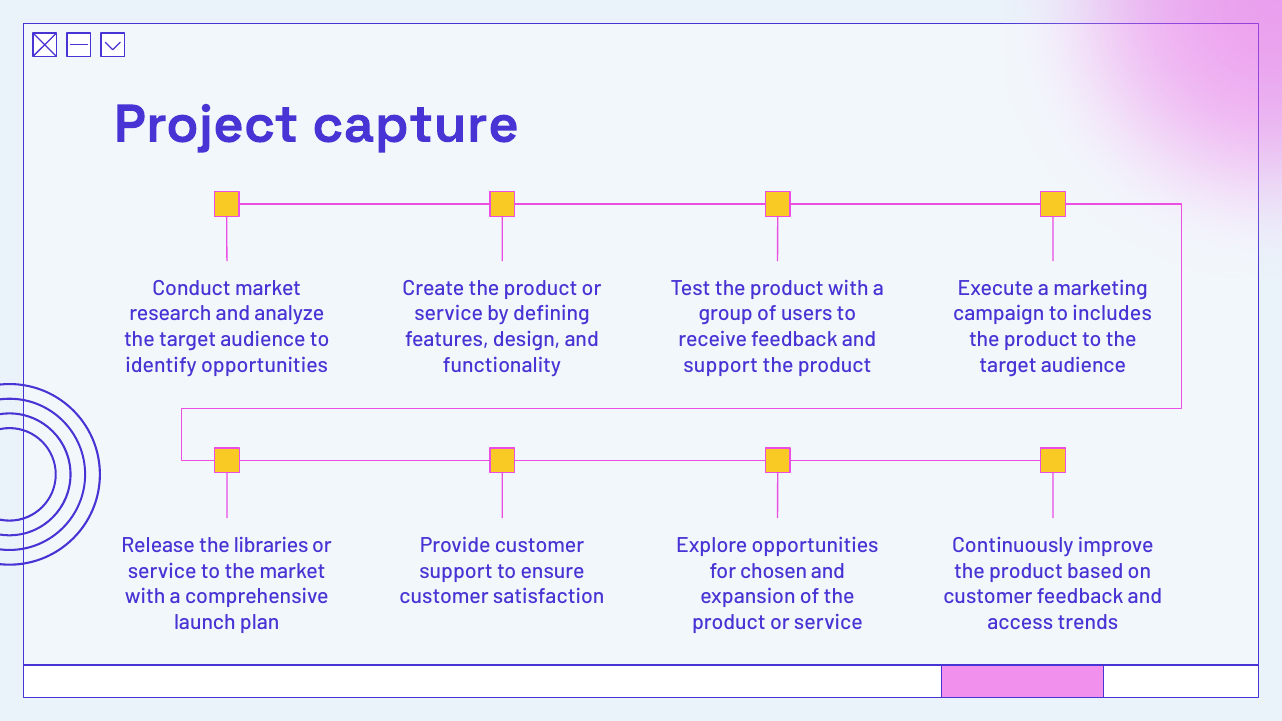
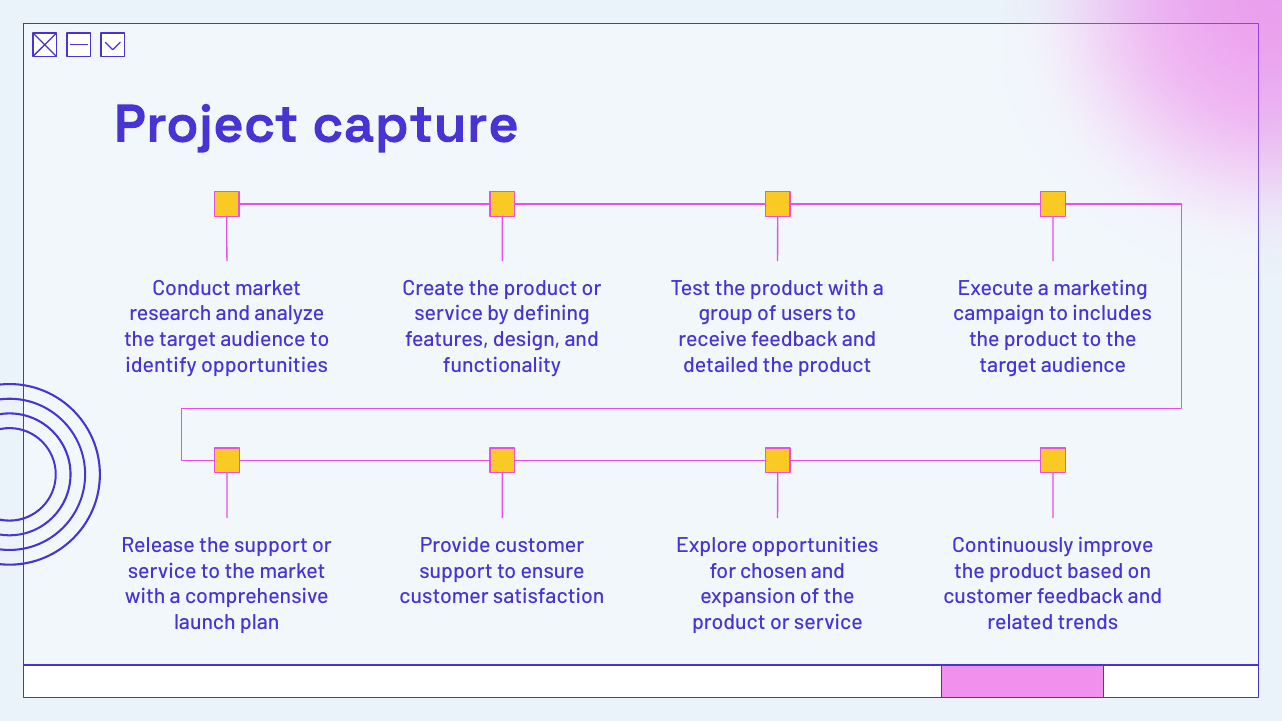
support: support -> detailed (721, 365)
the libraries: libraries -> support (271, 545)
access: access -> related (1020, 622)
